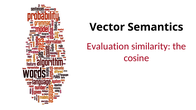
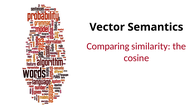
Evaluation: Evaluation -> Comparing (108, 46)
